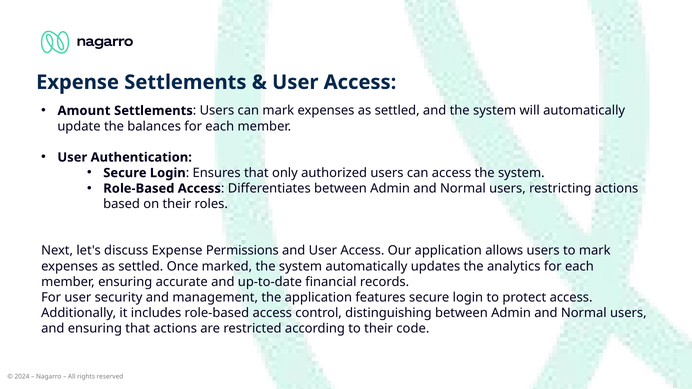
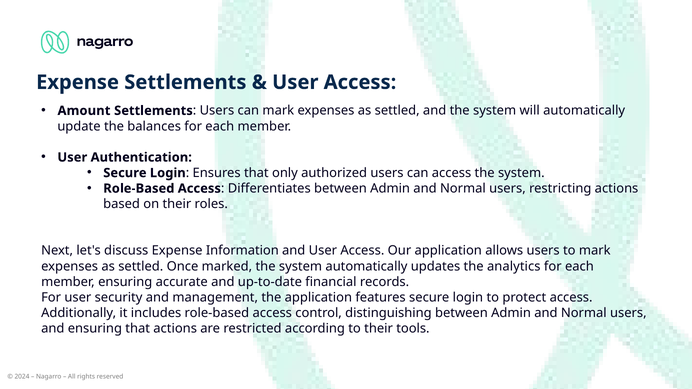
Permissions: Permissions -> Information (242, 251)
code: code -> tools (413, 329)
